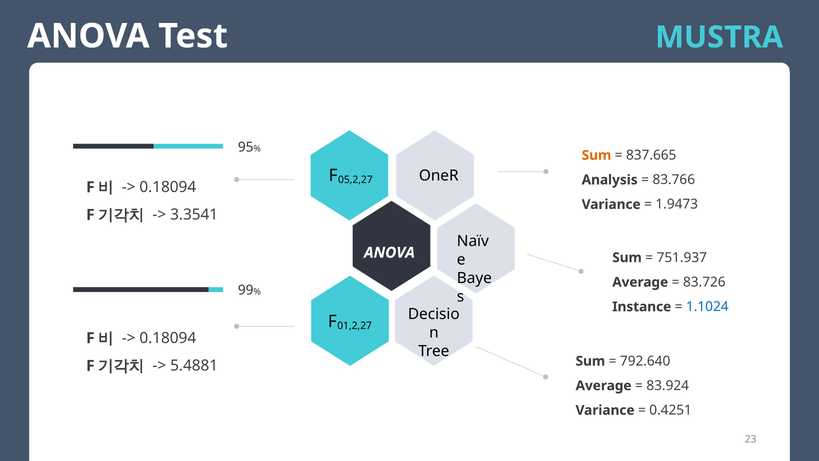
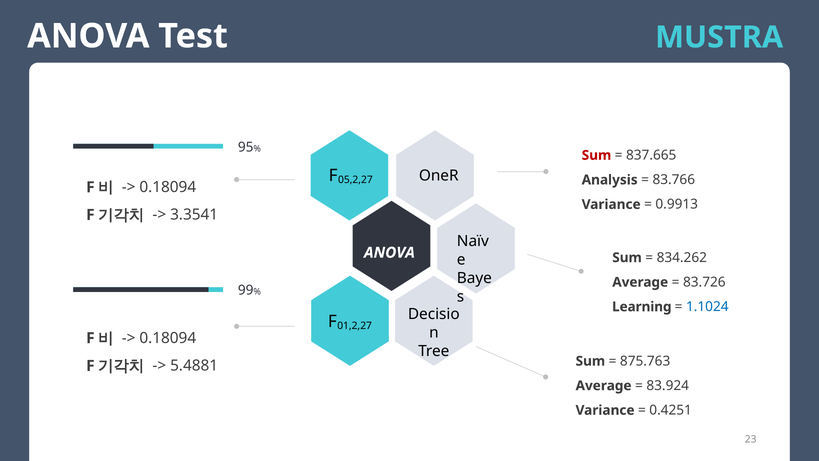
Sum colour: orange -> red (596, 155)
1.9473: 1.9473 -> 0.9913 (677, 204)
751.937: 751.937 -> 834.262 (682, 257)
Instance: Instance -> Learning (642, 307)
792.640: 792.640 -> 875.763 (645, 361)
